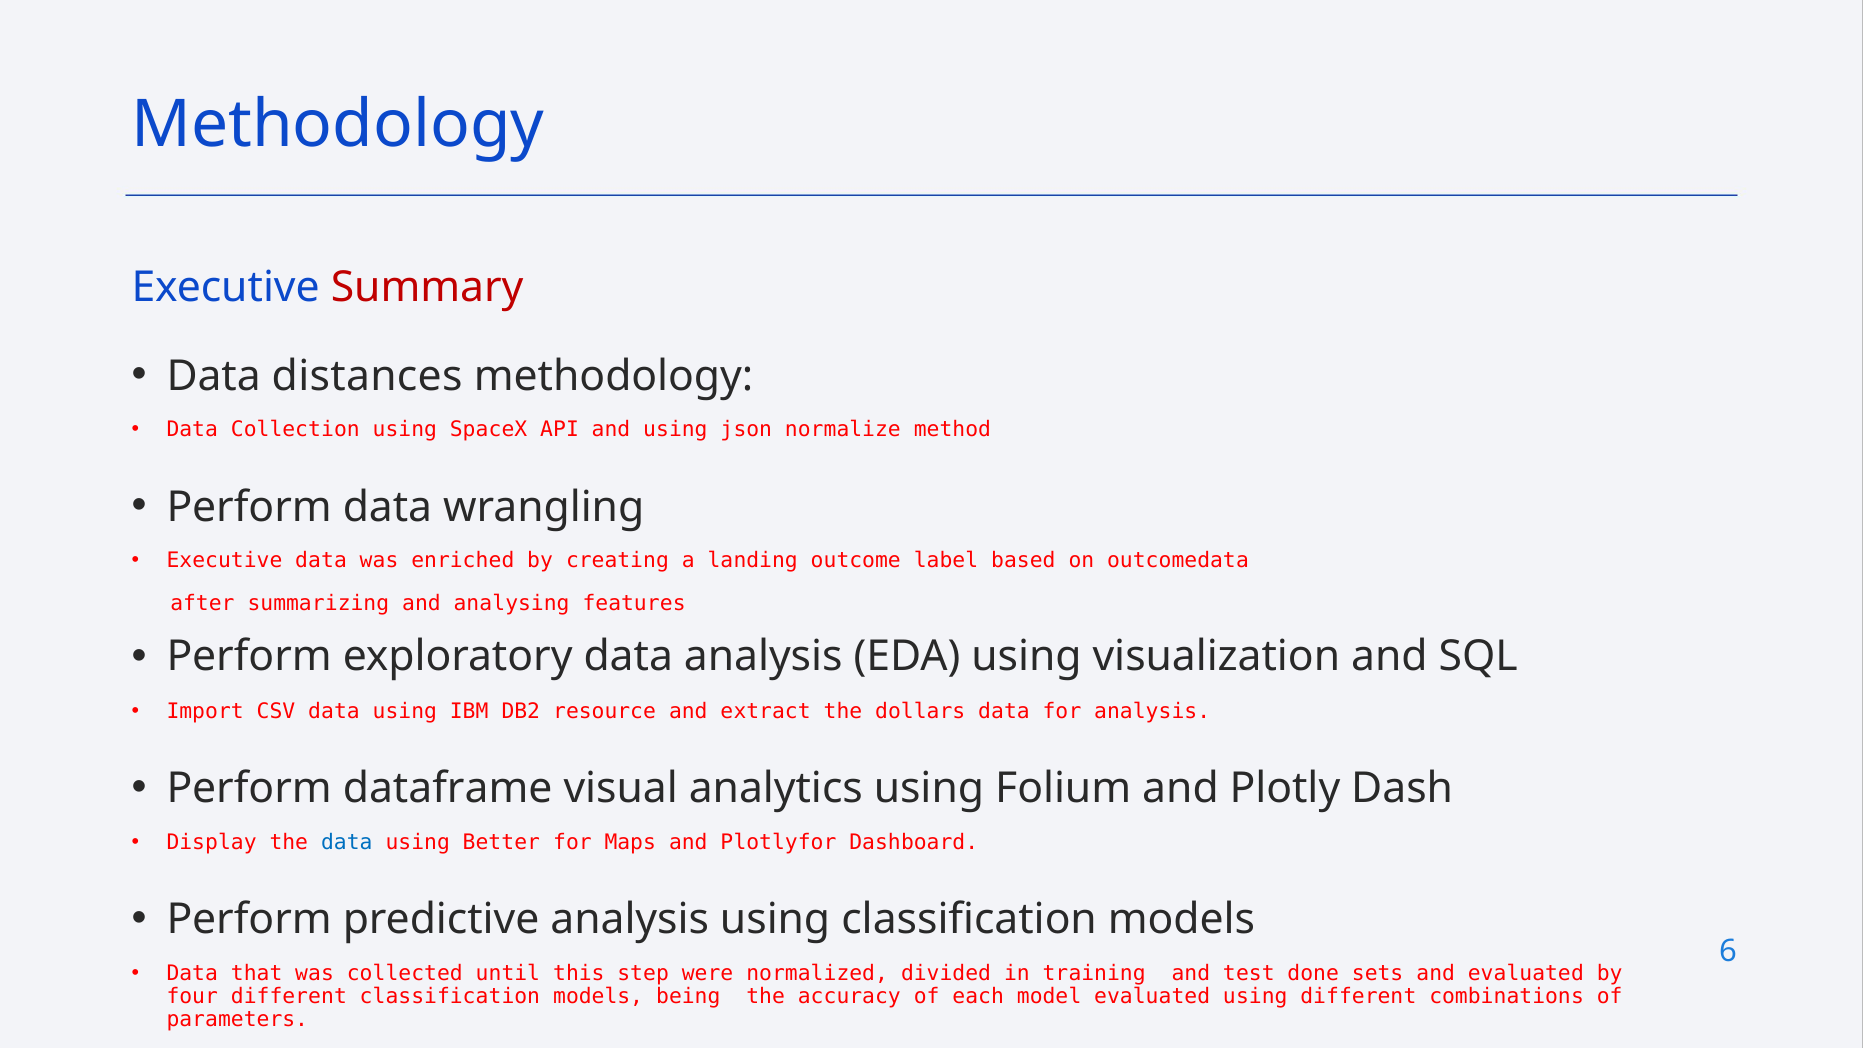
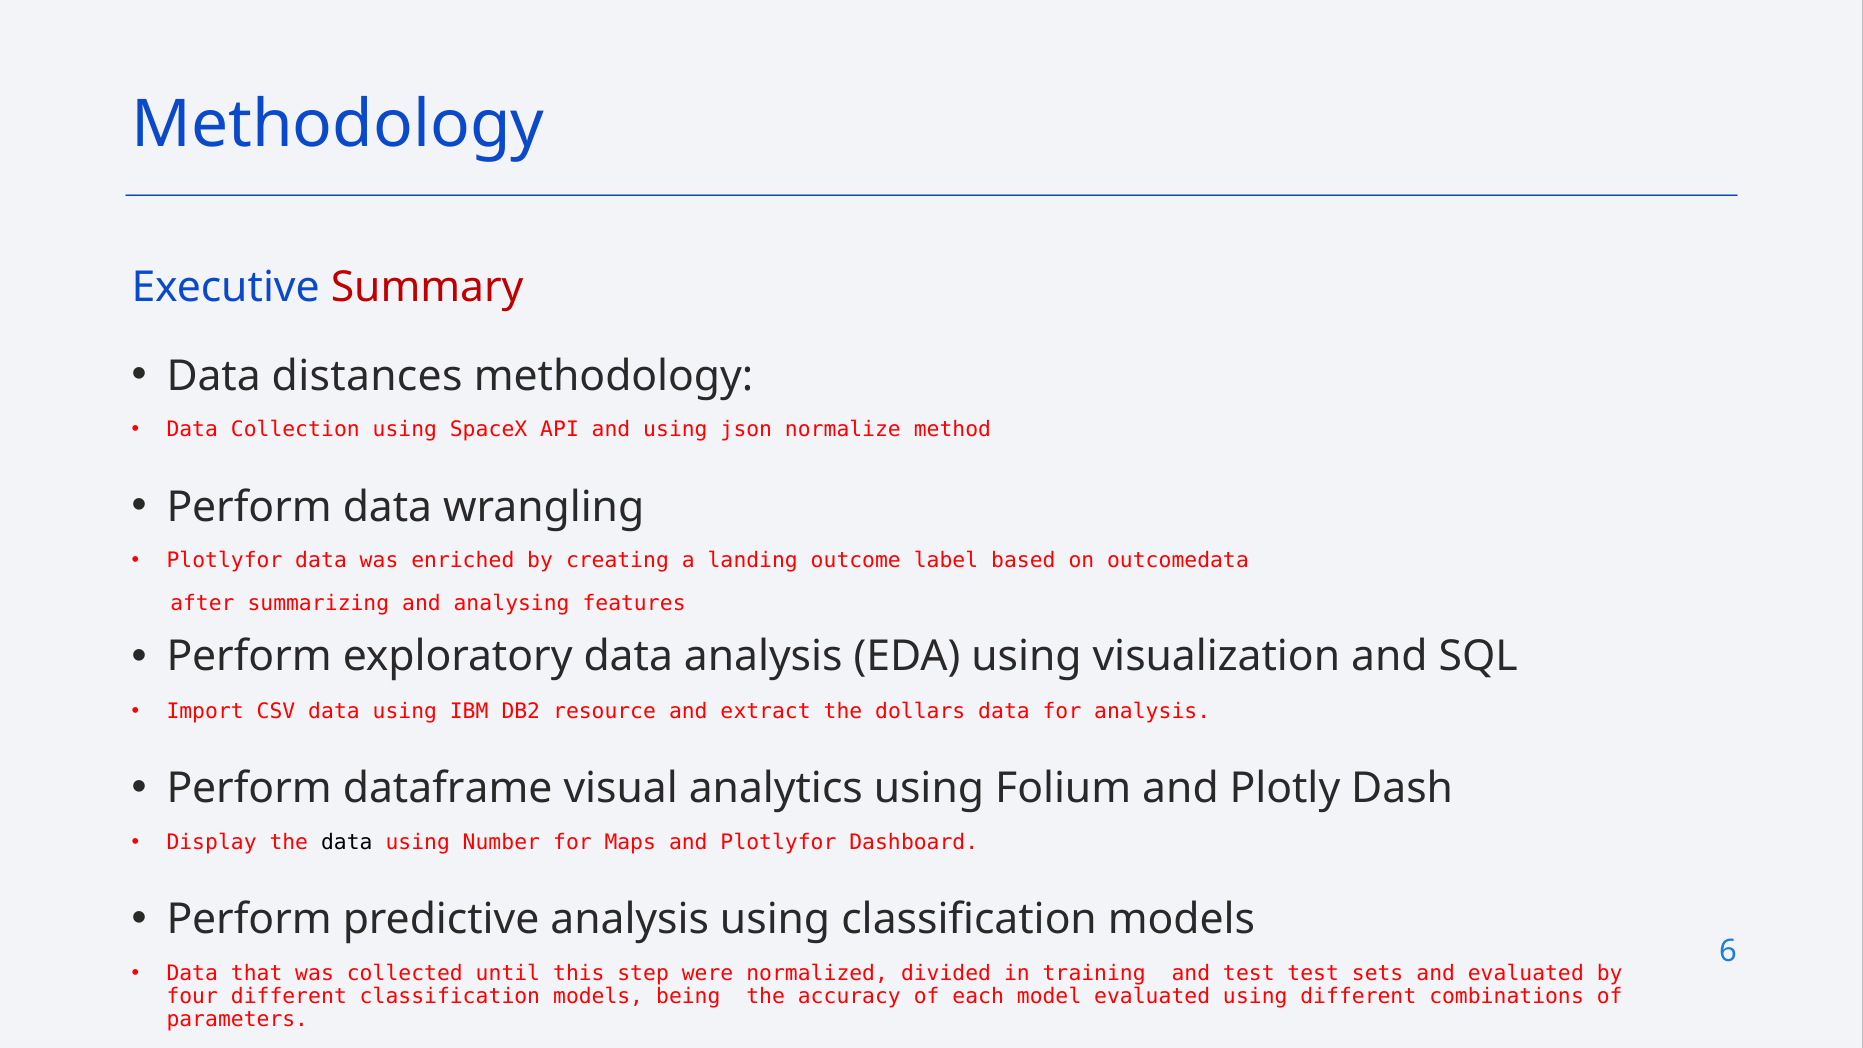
Executive: Executive -> Plotlyfor (224, 561)
data colour: blue -> black (347, 842)
Better: Better -> Number (501, 842)
test done: done -> test (1313, 973)
